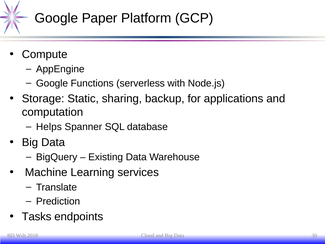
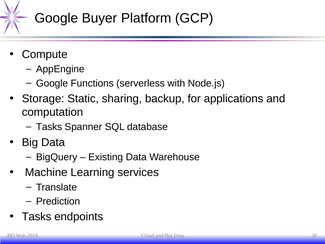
Paper: Paper -> Buyer (100, 18)
Helps: Helps -> Tasks (49, 127)
